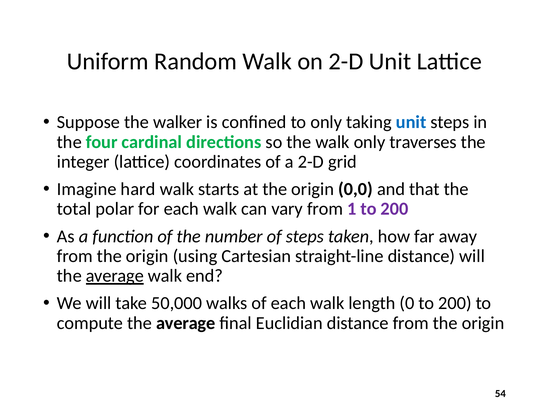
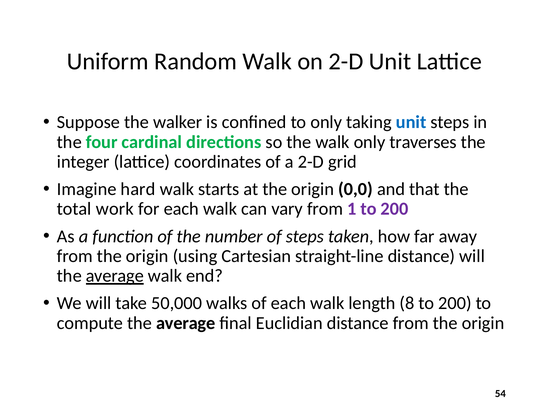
polar: polar -> work (115, 209)
0: 0 -> 8 (407, 303)
